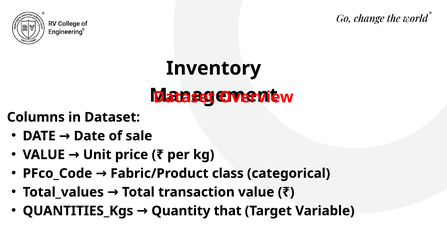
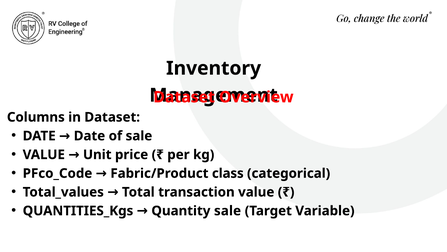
Quantity that: that -> sale (228, 210)
